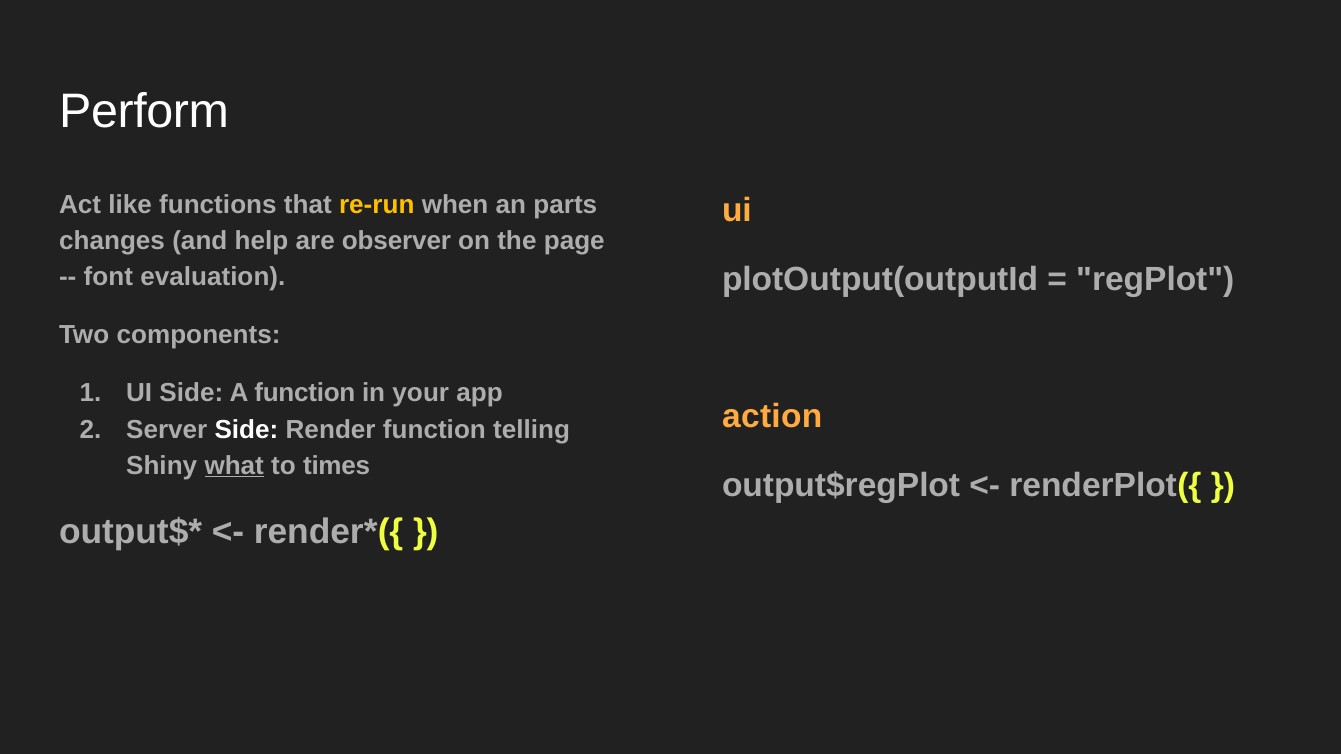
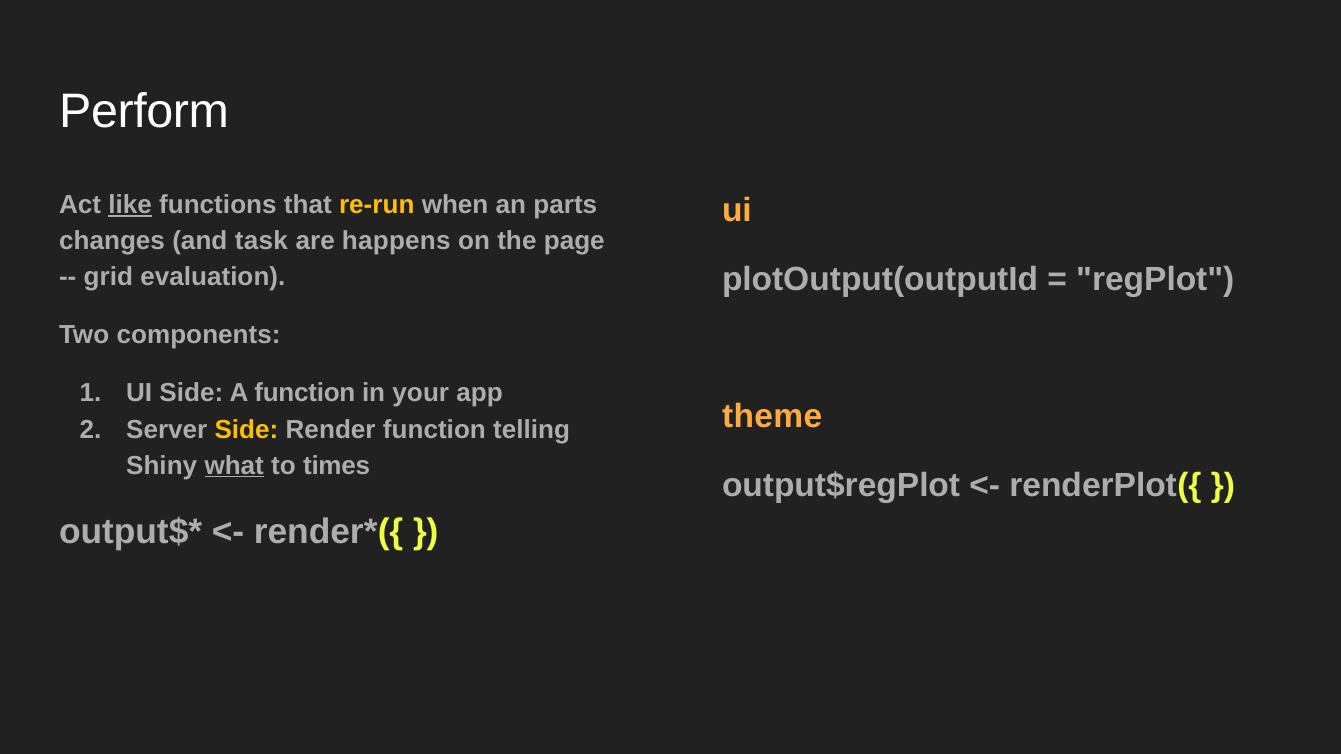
like underline: none -> present (130, 205)
help: help -> task (261, 241)
observer: observer -> happens (396, 241)
font: font -> grid (108, 277)
action: action -> theme (772, 417)
Side colour: white -> yellow (246, 430)
